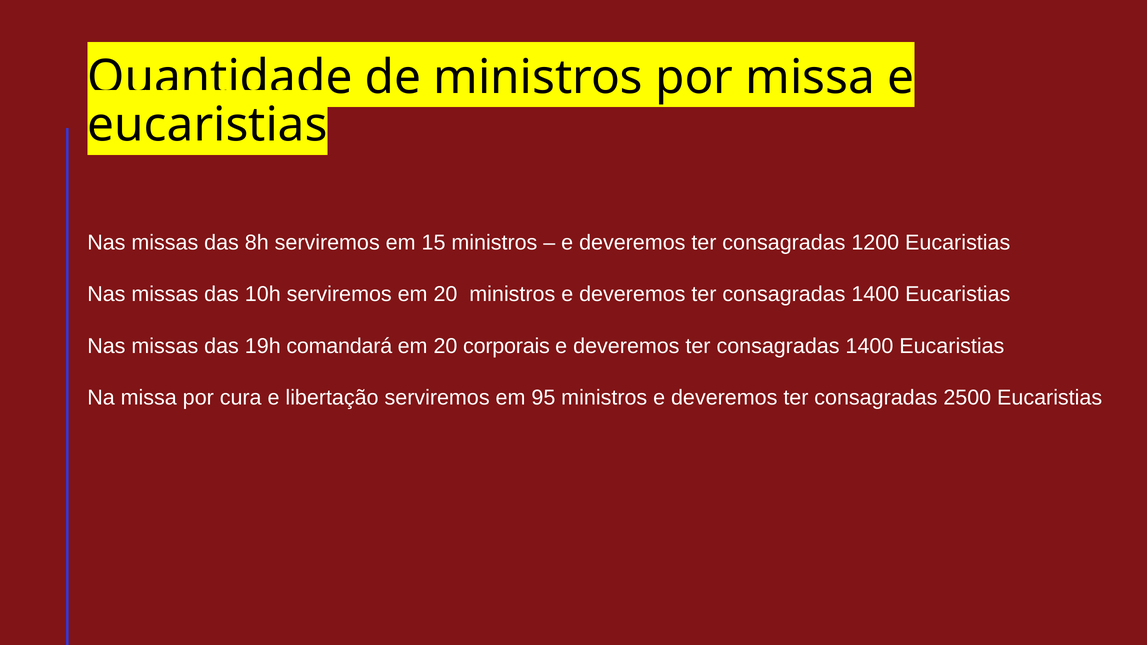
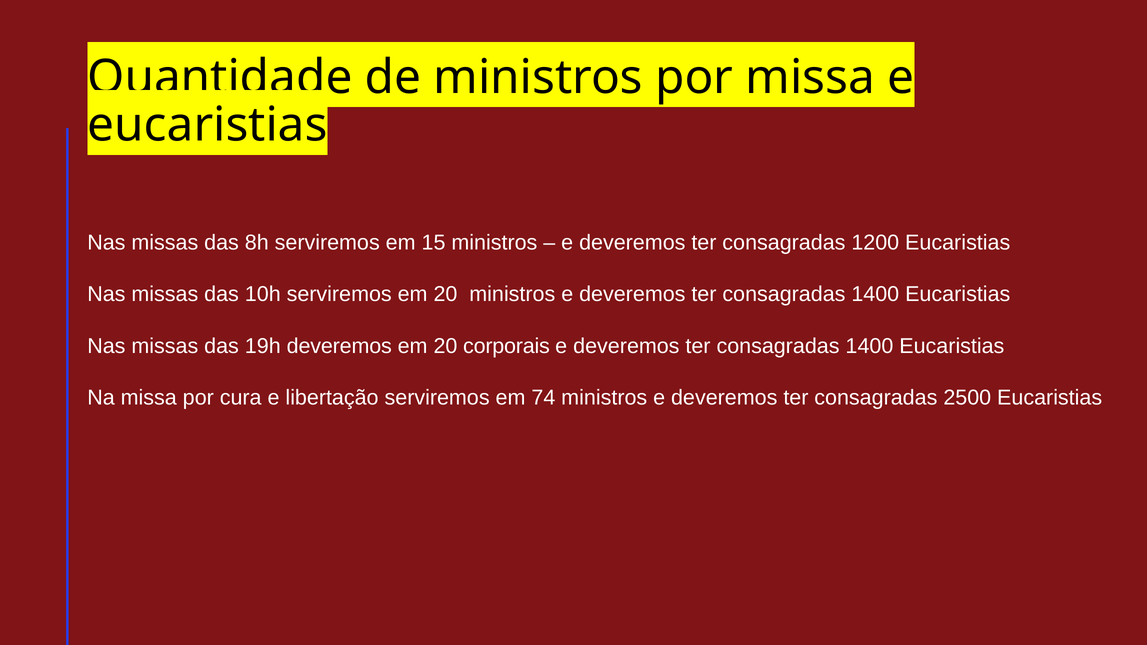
19h comandará: comandará -> deveremos (339, 346)
95: 95 -> 74 (543, 398)
